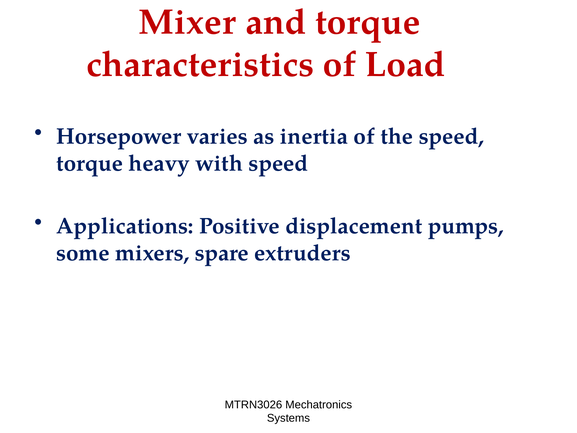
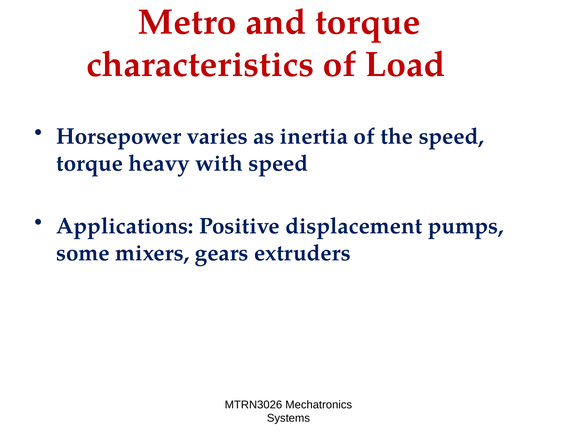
Mixer: Mixer -> Metro (187, 22)
spare: spare -> gears (222, 253)
